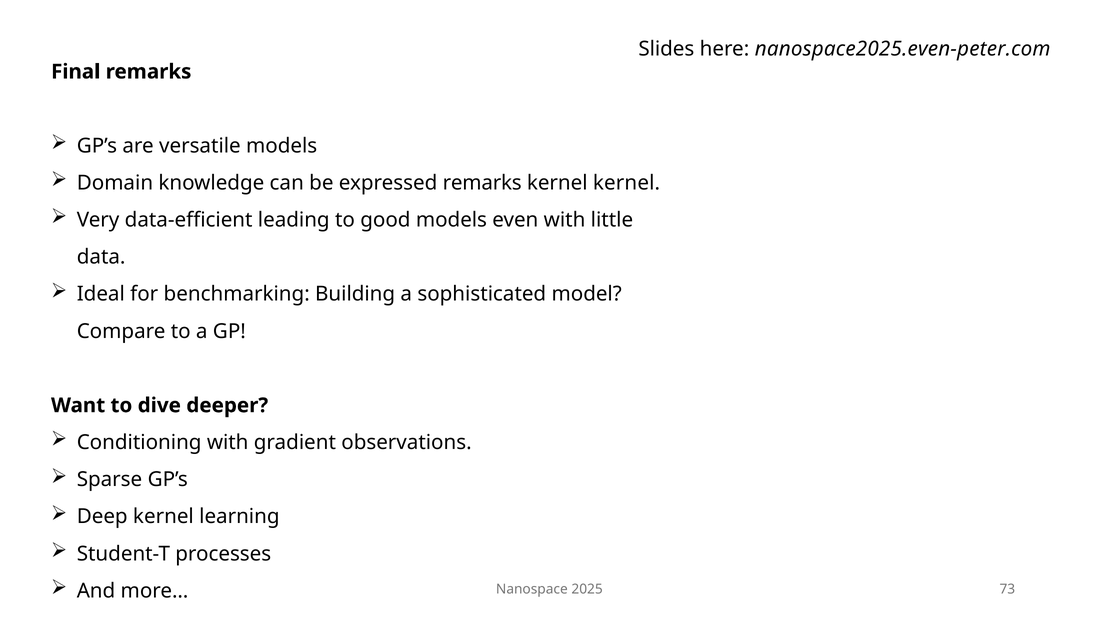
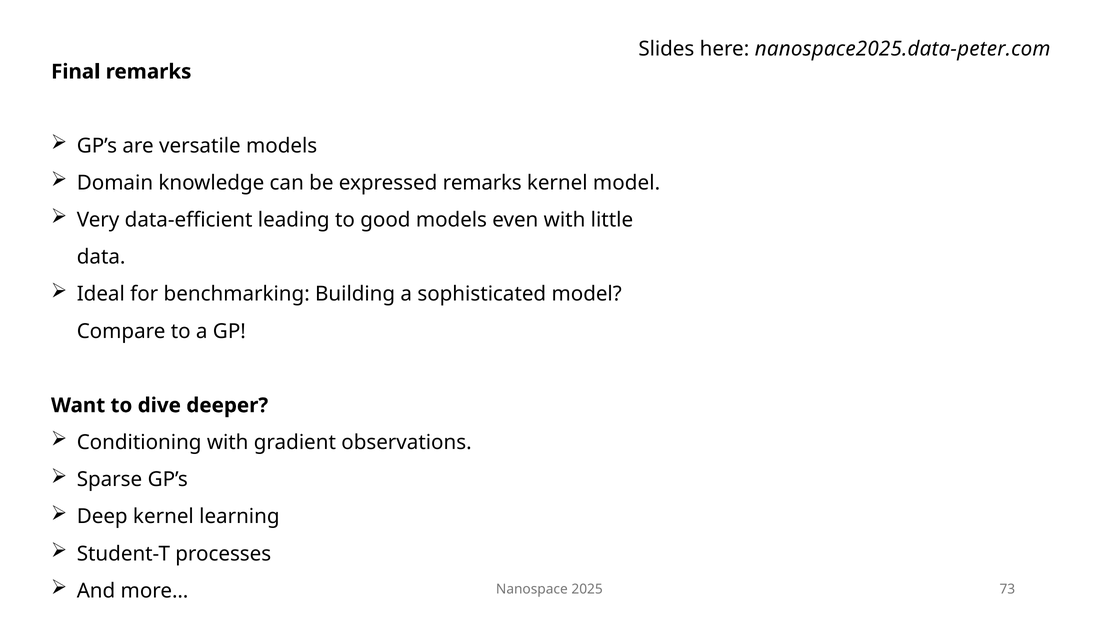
nanospace2025.even-peter.com: nanospace2025.even-peter.com -> nanospace2025.data-peter.com (903, 49)
kernel kernel: kernel -> model (627, 183)
